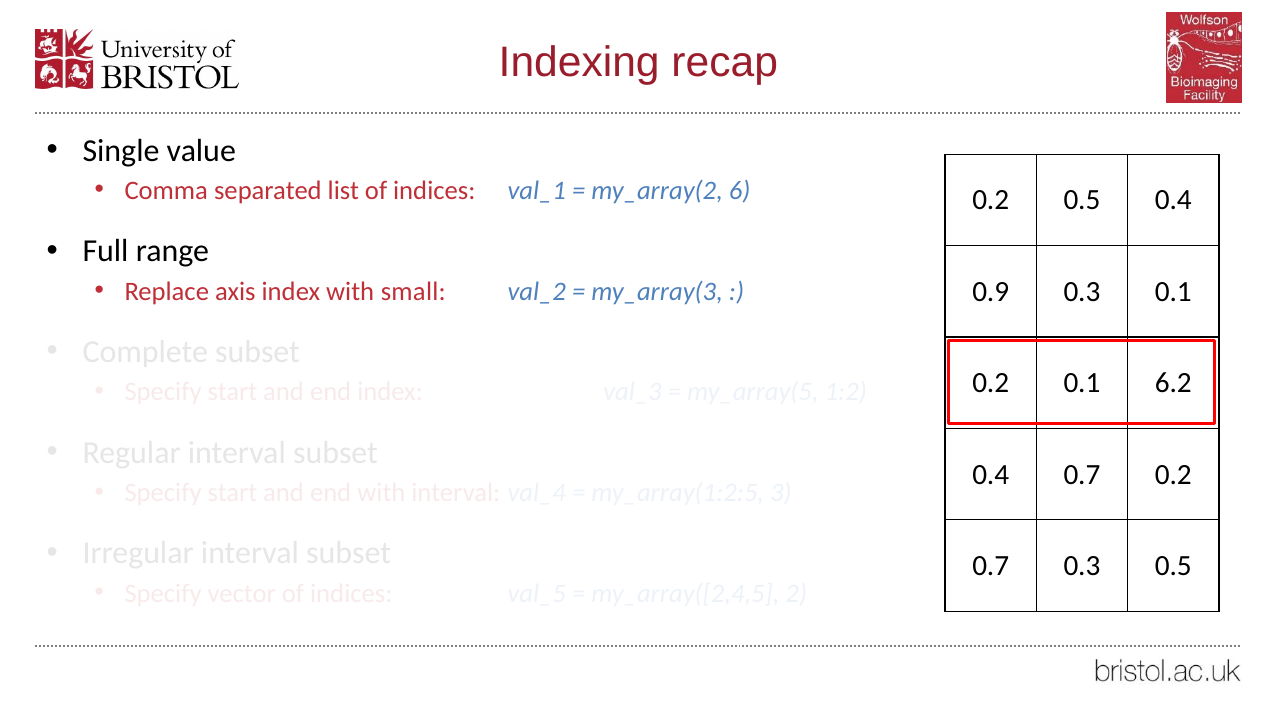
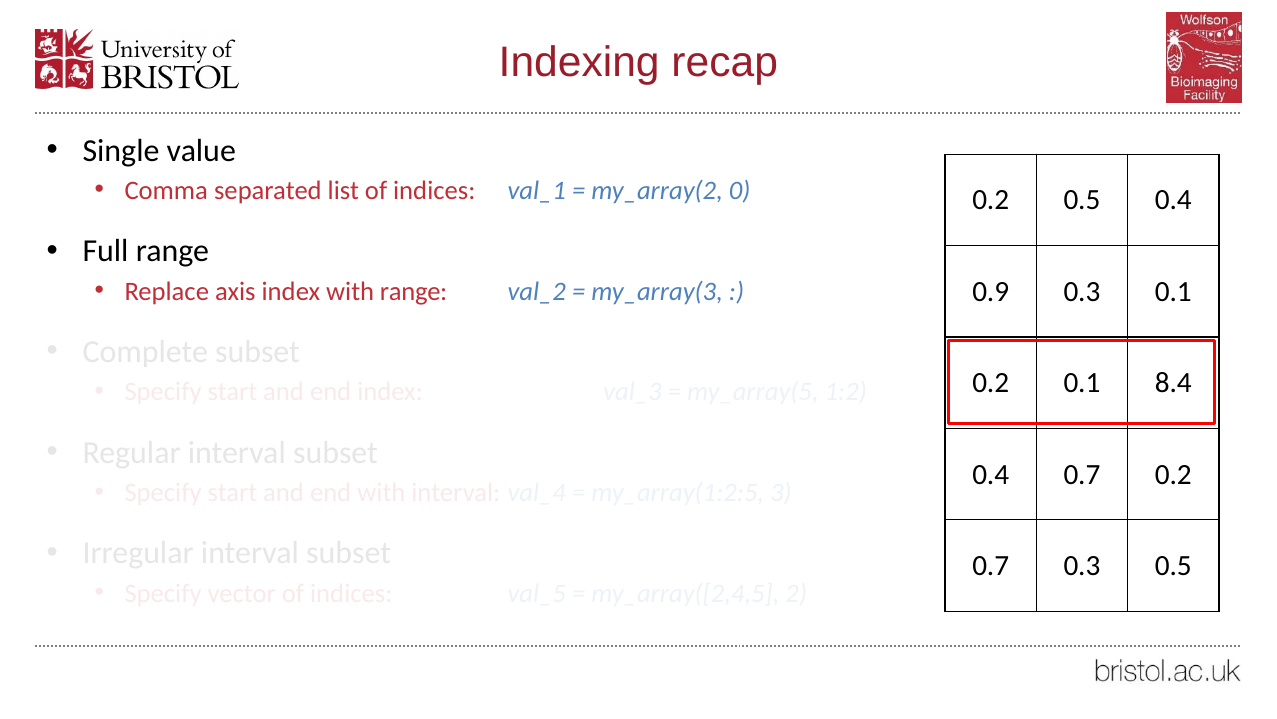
6: 6 -> 0 (740, 190)
with small: small -> range (414, 291)
6.2: 6.2 -> 8.4 (1173, 383)
